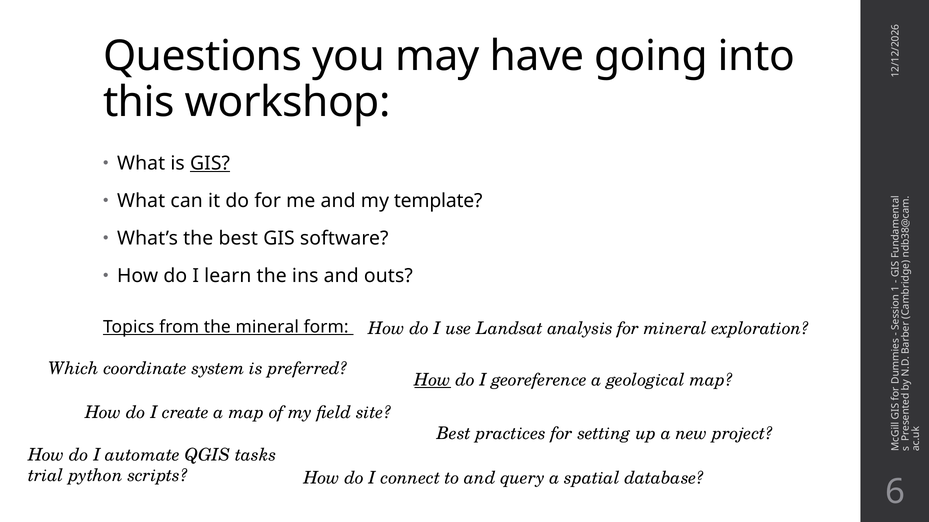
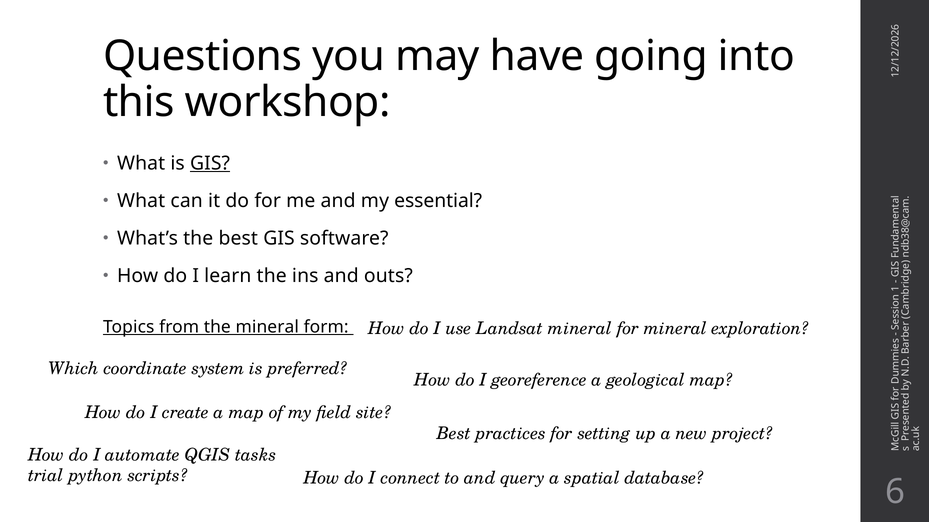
template: template -> essential (438, 201)
Landsat analysis: analysis -> mineral (580, 329)
How underline: present -> none (433, 380)
